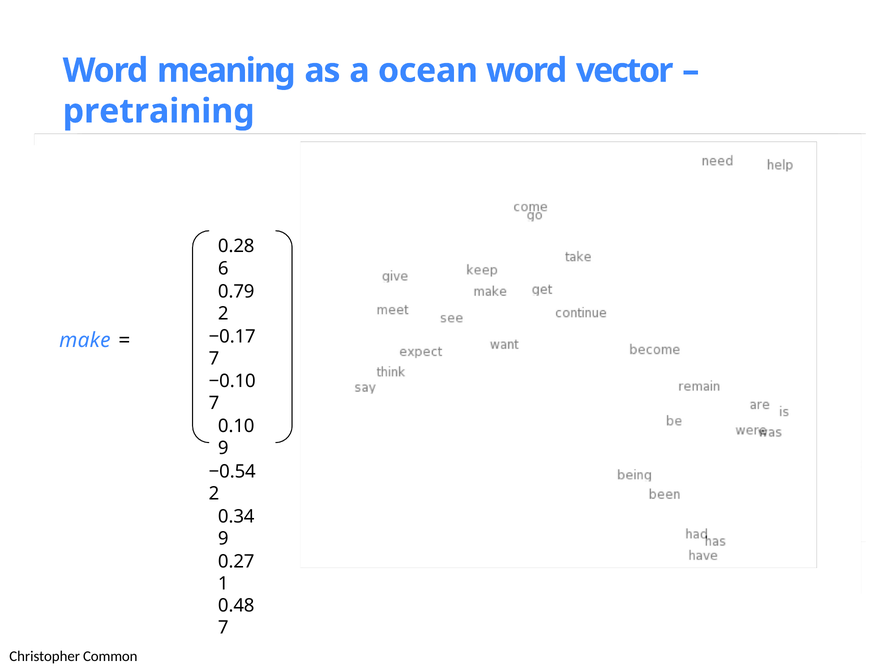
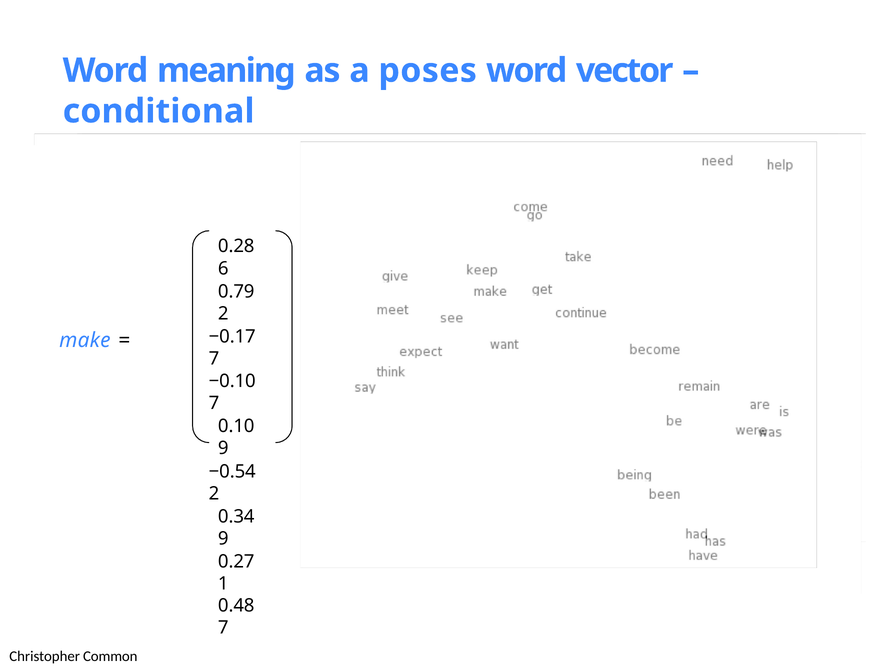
ocean: ocean -> poses (428, 71)
pretraining: pretraining -> conditional (159, 111)
